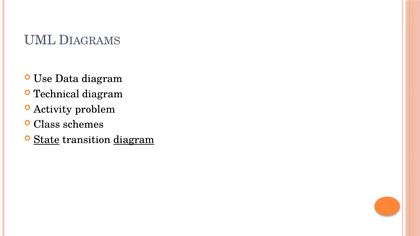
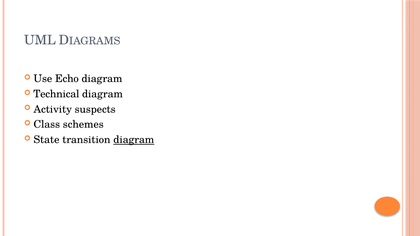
Data: Data -> Echo (67, 79)
problem: problem -> suspects (95, 109)
State underline: present -> none (46, 140)
